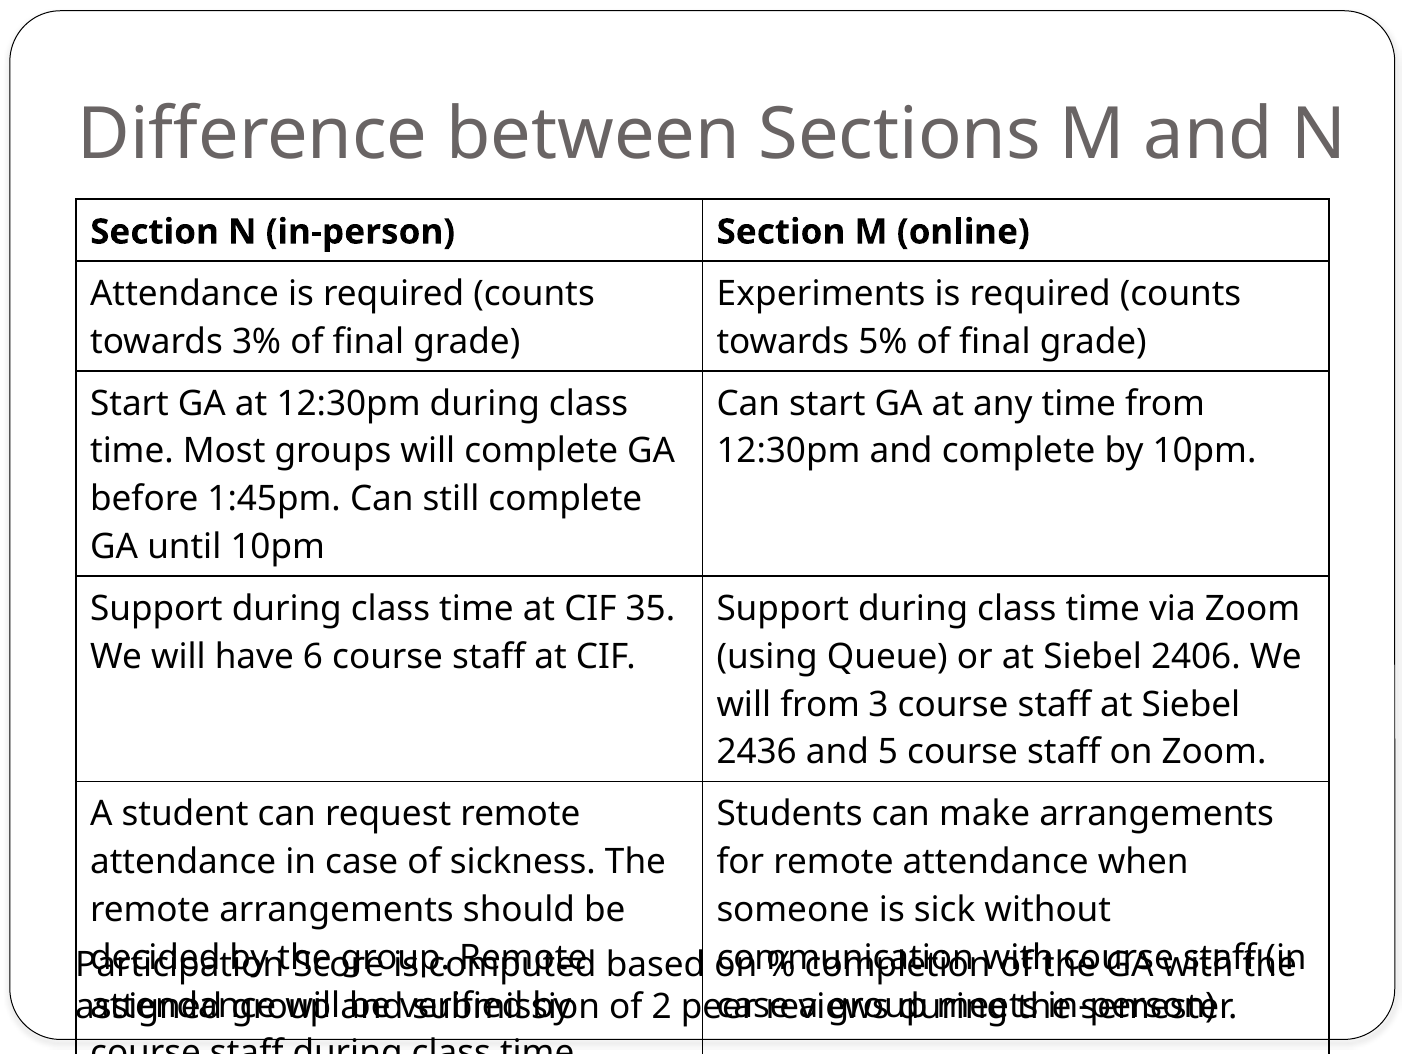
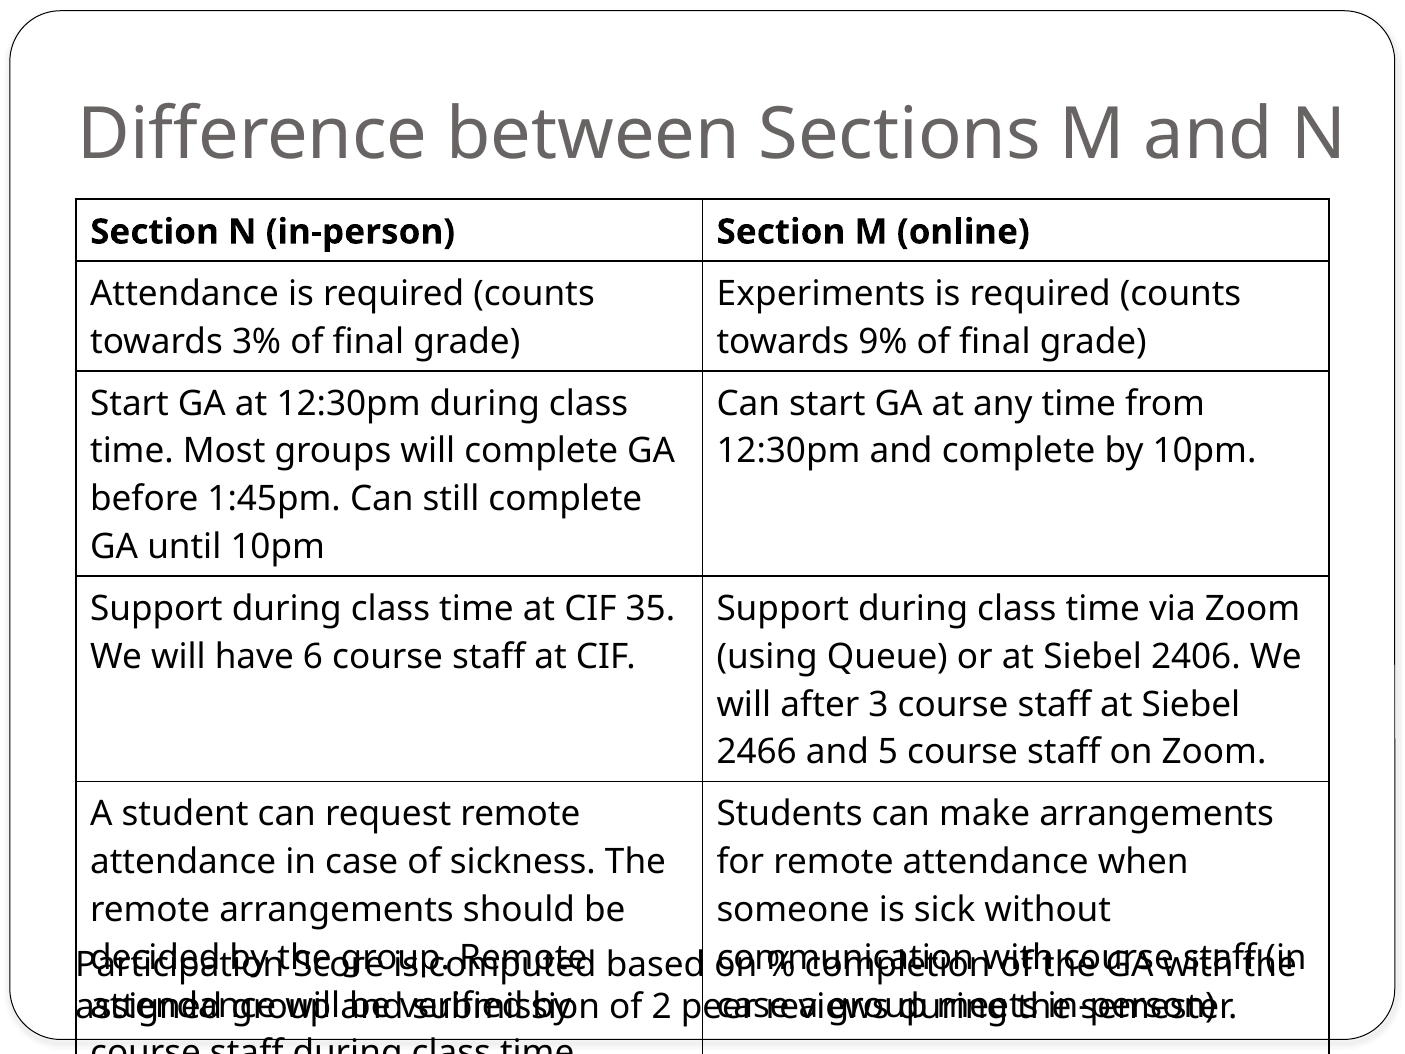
5%: 5% -> 9% (883, 342)
will from: from -> after (820, 704)
2436: 2436 -> 2466 (757, 752)
